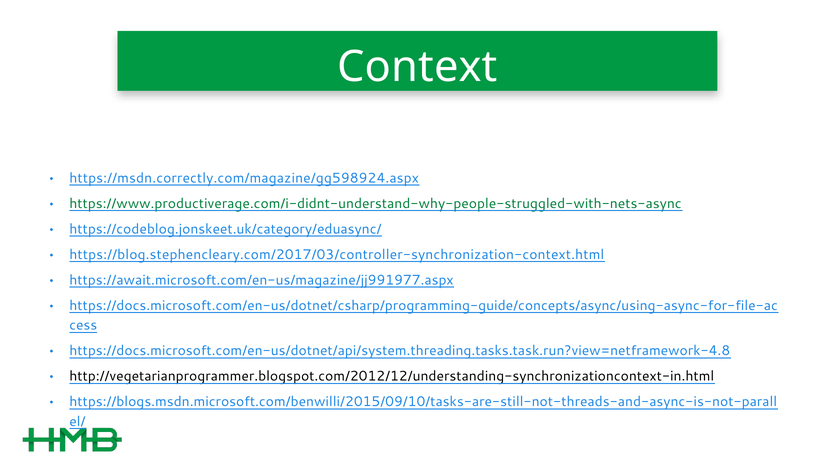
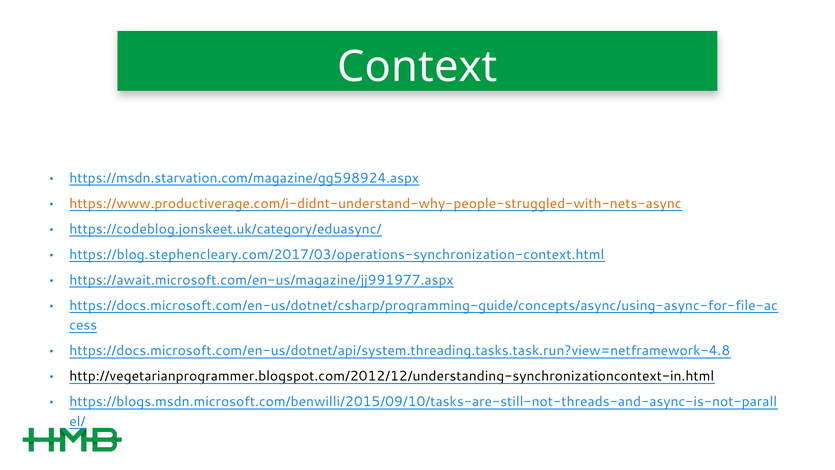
https://msdn.correctly.com/magazine/gg598924.aspx: https://msdn.correctly.com/magazine/gg598924.aspx -> https://msdn.starvation.com/magazine/gg598924.aspx (244, 178)
https://www.productiverage.com/i-didnt-understand-why-people-struggled-with-nets-async colour: green -> orange (375, 203)
https://blog.stephencleary.com/2017/03/controller-synchronization-context.html: https://blog.stephencleary.com/2017/03/controller-synchronization-context.html -> https://blog.stephencleary.com/2017/03/operations-synchronization-context.html (337, 254)
